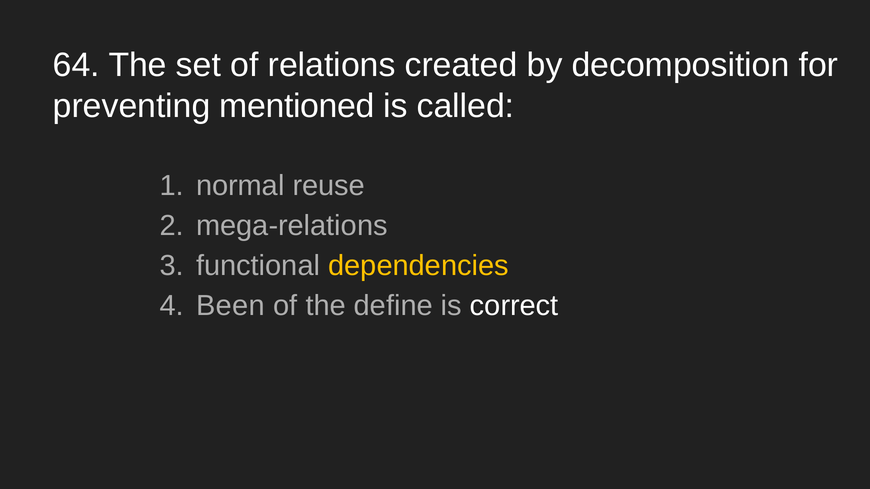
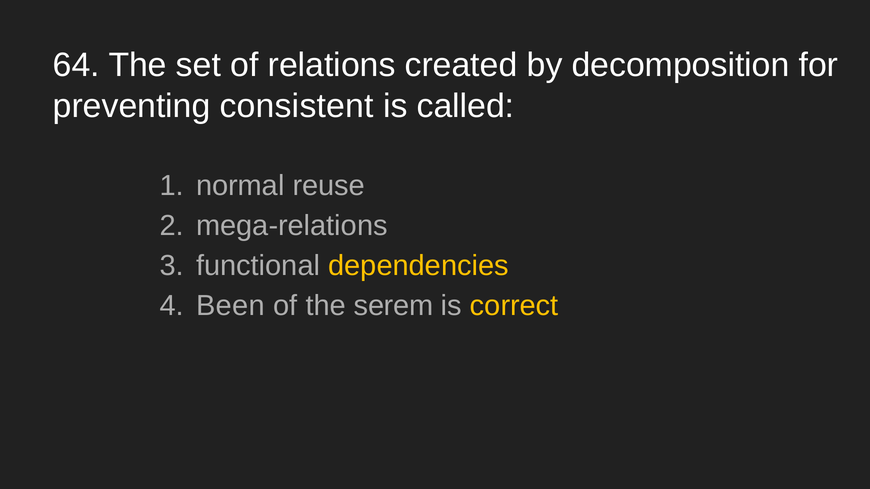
mentioned: mentioned -> consistent (297, 106)
define: define -> serem (394, 306)
correct colour: white -> yellow (514, 306)
